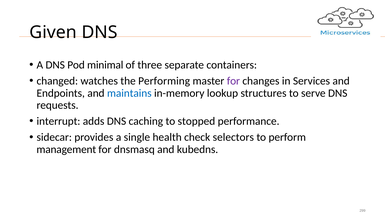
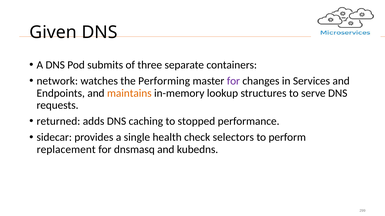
minimal: minimal -> submits (105, 65)
changed: changed -> network (57, 81)
maintains colour: blue -> orange (129, 93)
interrupt: interrupt -> returned (58, 122)
management: management -> replacement (66, 150)
